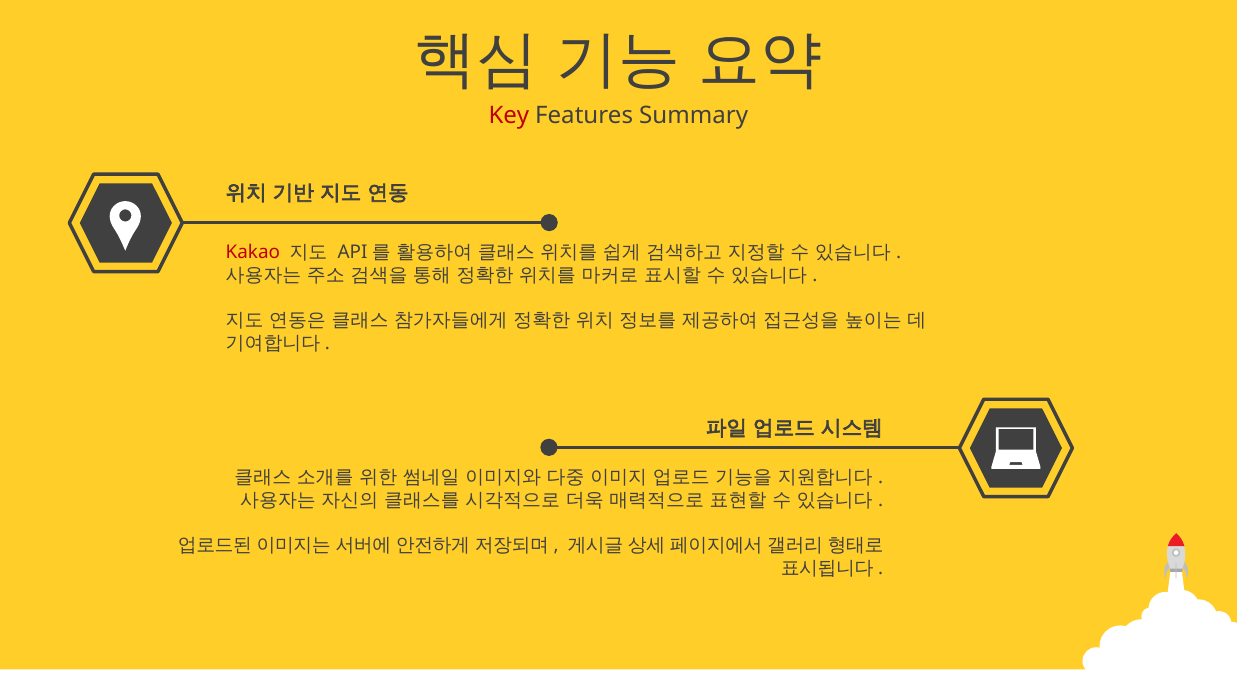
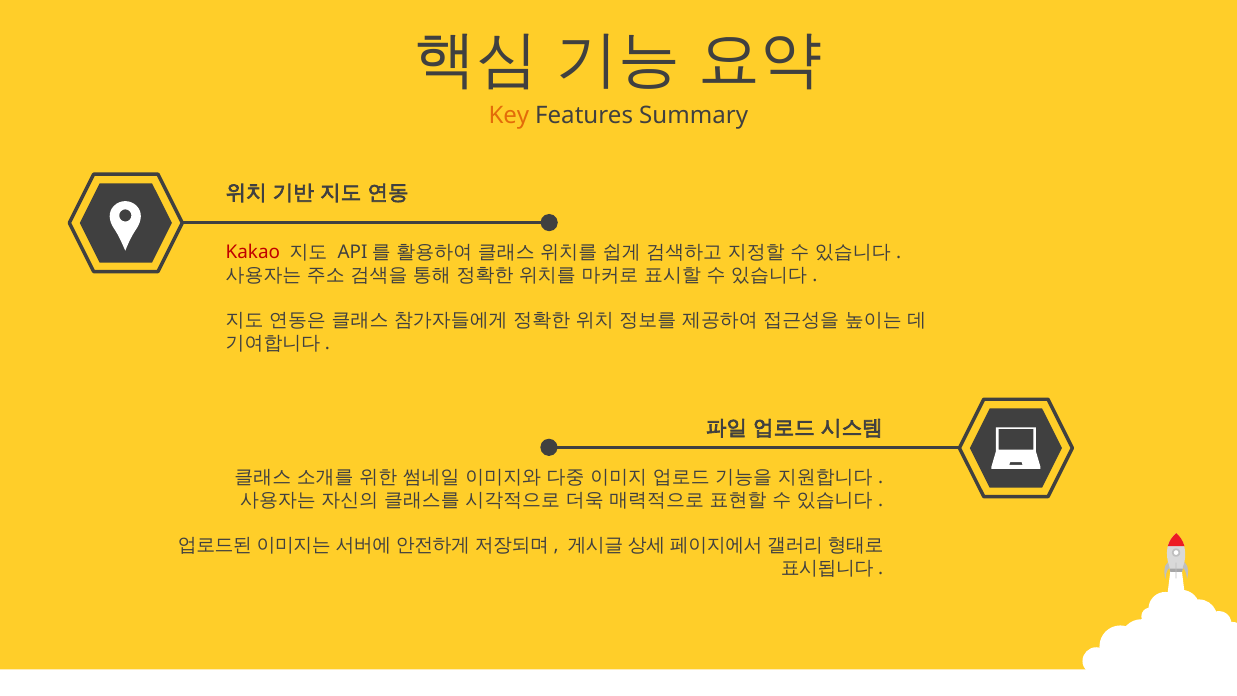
Key colour: red -> orange (509, 116)
